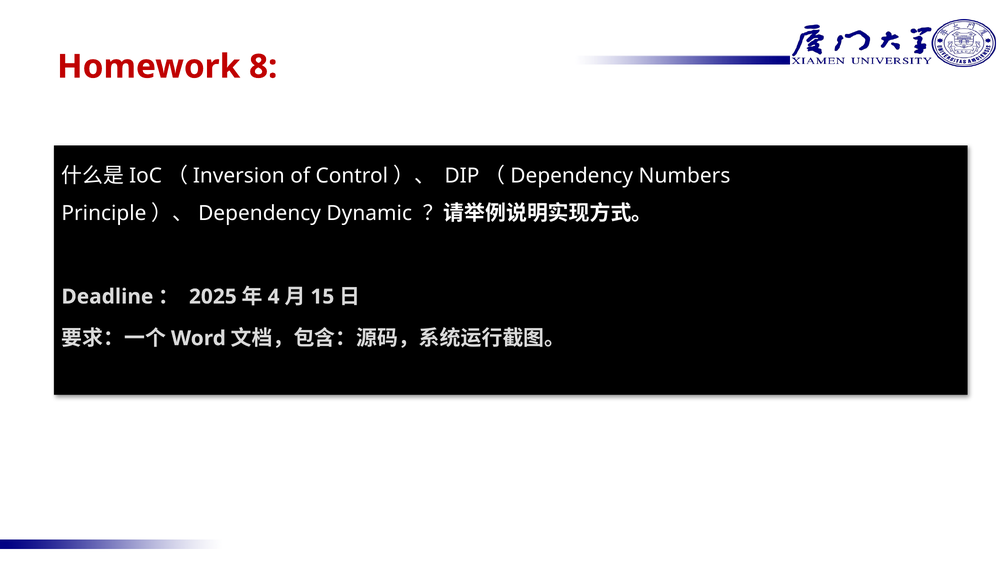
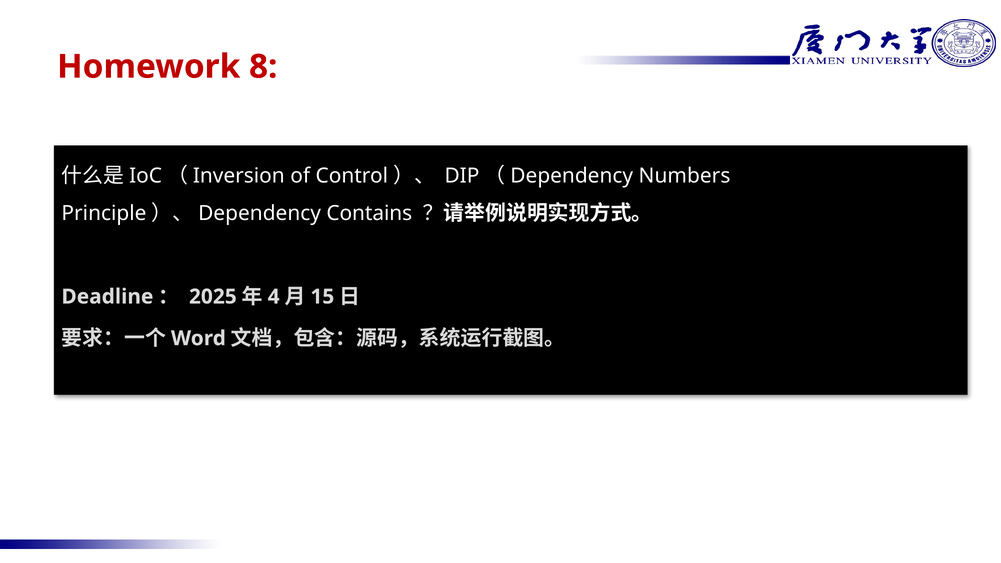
Dynamic: Dynamic -> Contains (369, 213)
